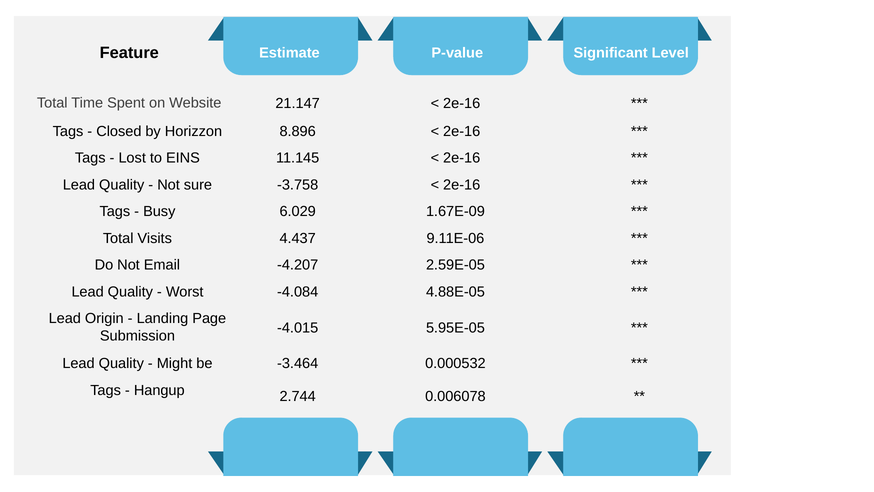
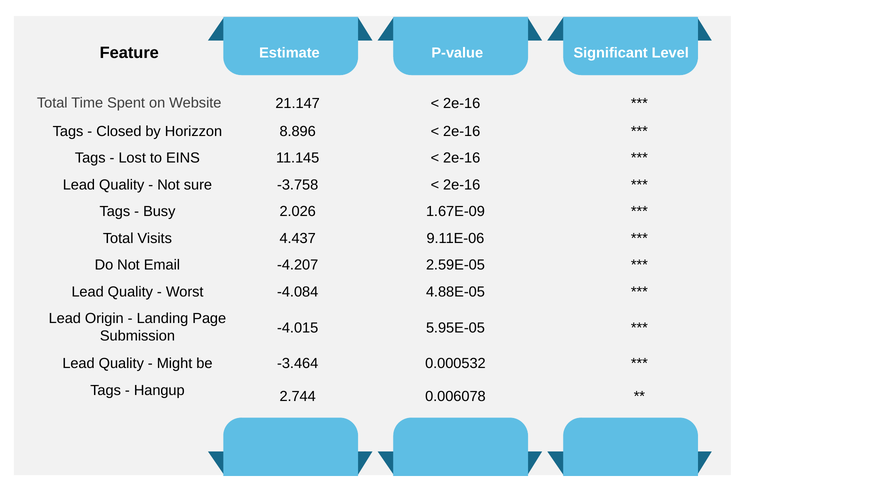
6.029: 6.029 -> 2.026 (298, 211)
